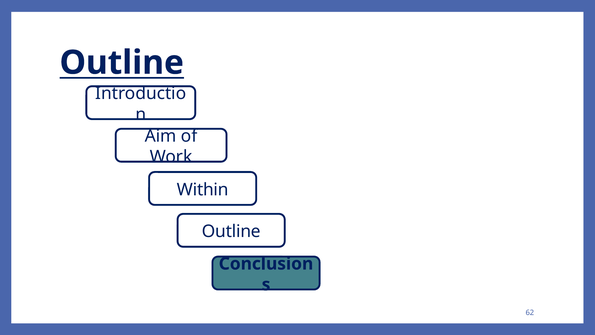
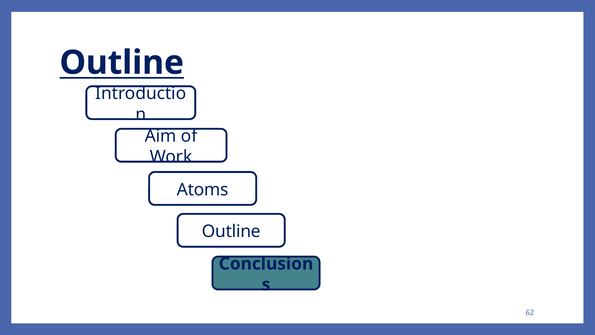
Within: Within -> Atoms (203, 189)
